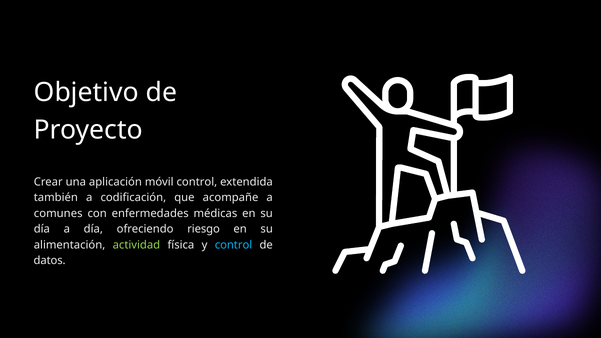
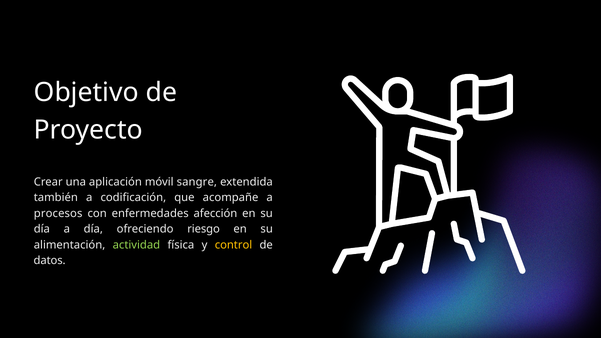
móvil control: control -> sangre (197, 182)
comunes: comunes -> procesos (58, 213)
médicas: médicas -> afección (215, 213)
control colour: light blue -> yellow (233, 245)
